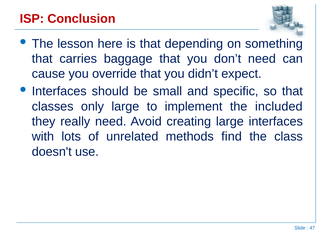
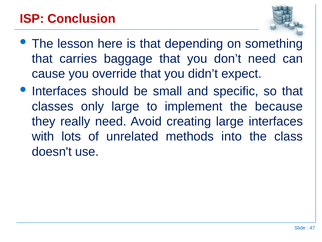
included: included -> because (279, 106)
find: find -> into (232, 136)
